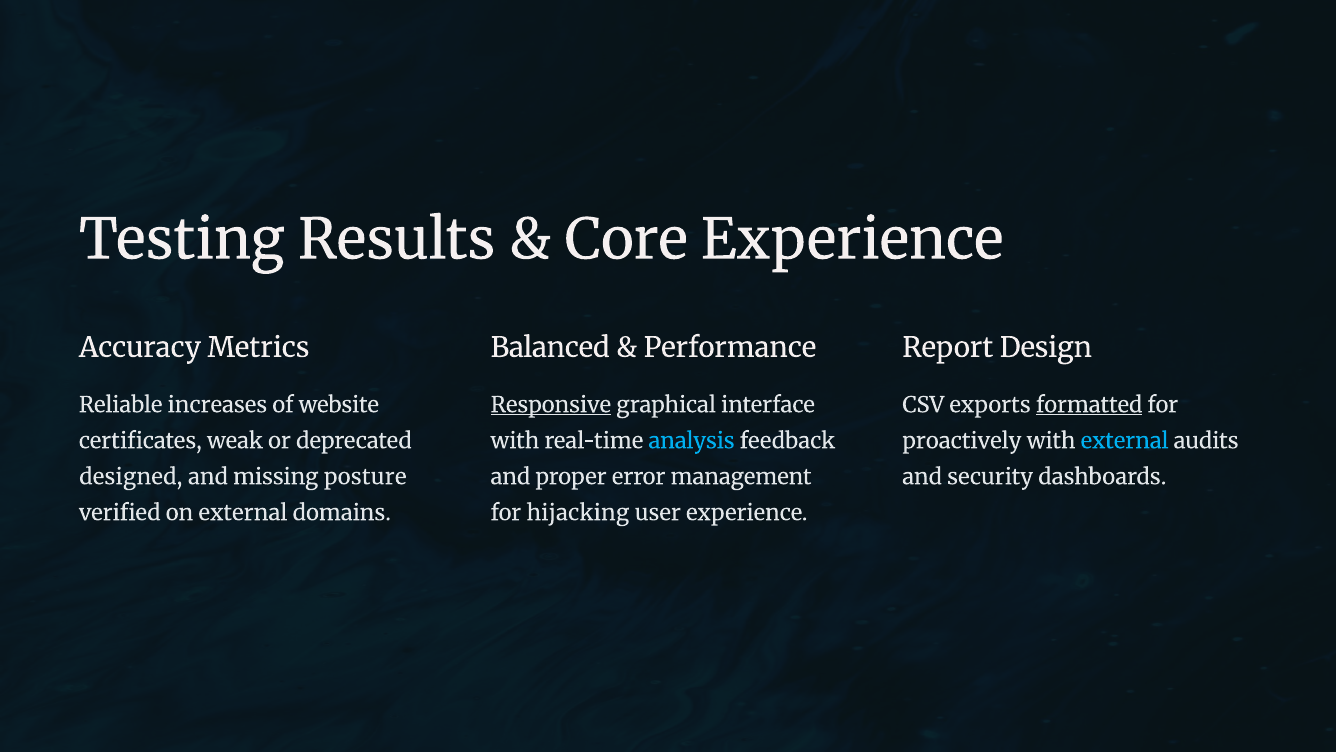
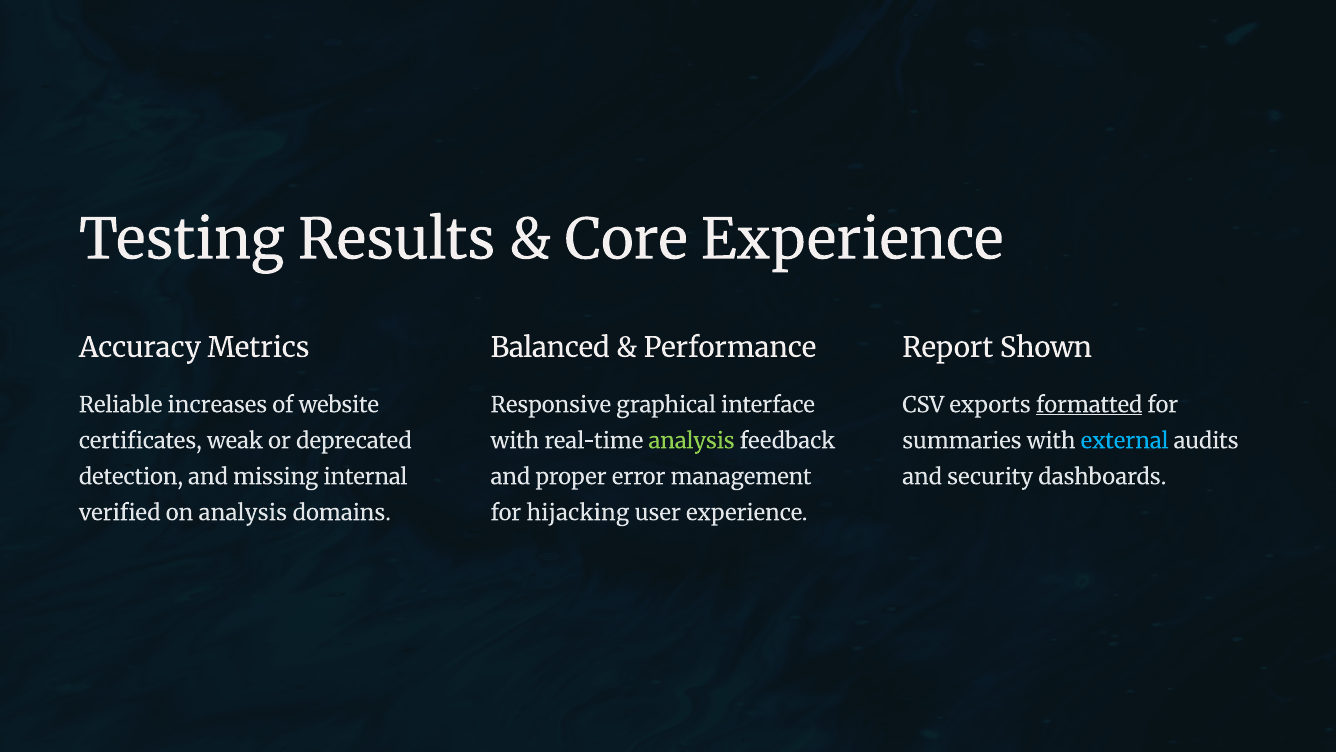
Design: Design -> Shown (1046, 348)
Responsive underline: present -> none (551, 405)
analysis colour: light blue -> light green (692, 441)
proactively: proactively -> summaries (962, 441)
designed: designed -> detection (131, 477)
posture: posture -> internal (365, 477)
on external: external -> analysis (243, 513)
